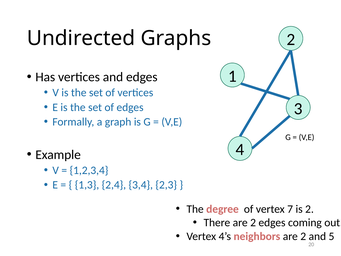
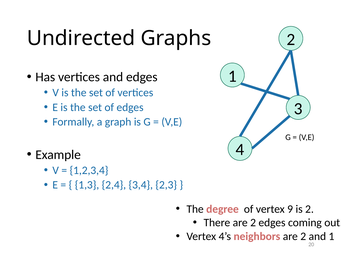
7: 7 -> 9 (290, 209)
and 5: 5 -> 1 (331, 236)
